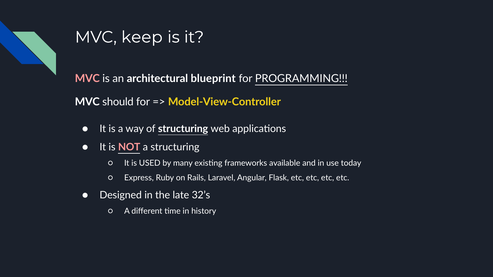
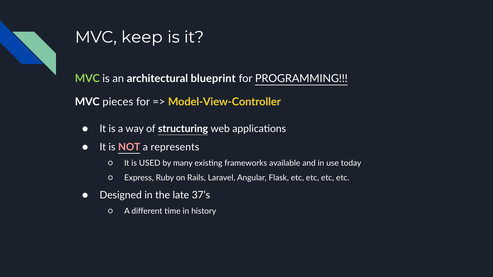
MVC colour: pink -> light green (87, 79)
should: should -> pieces (118, 102)
a structuring: structuring -> represents (175, 147)
32’s: 32’s -> 37’s (201, 195)
